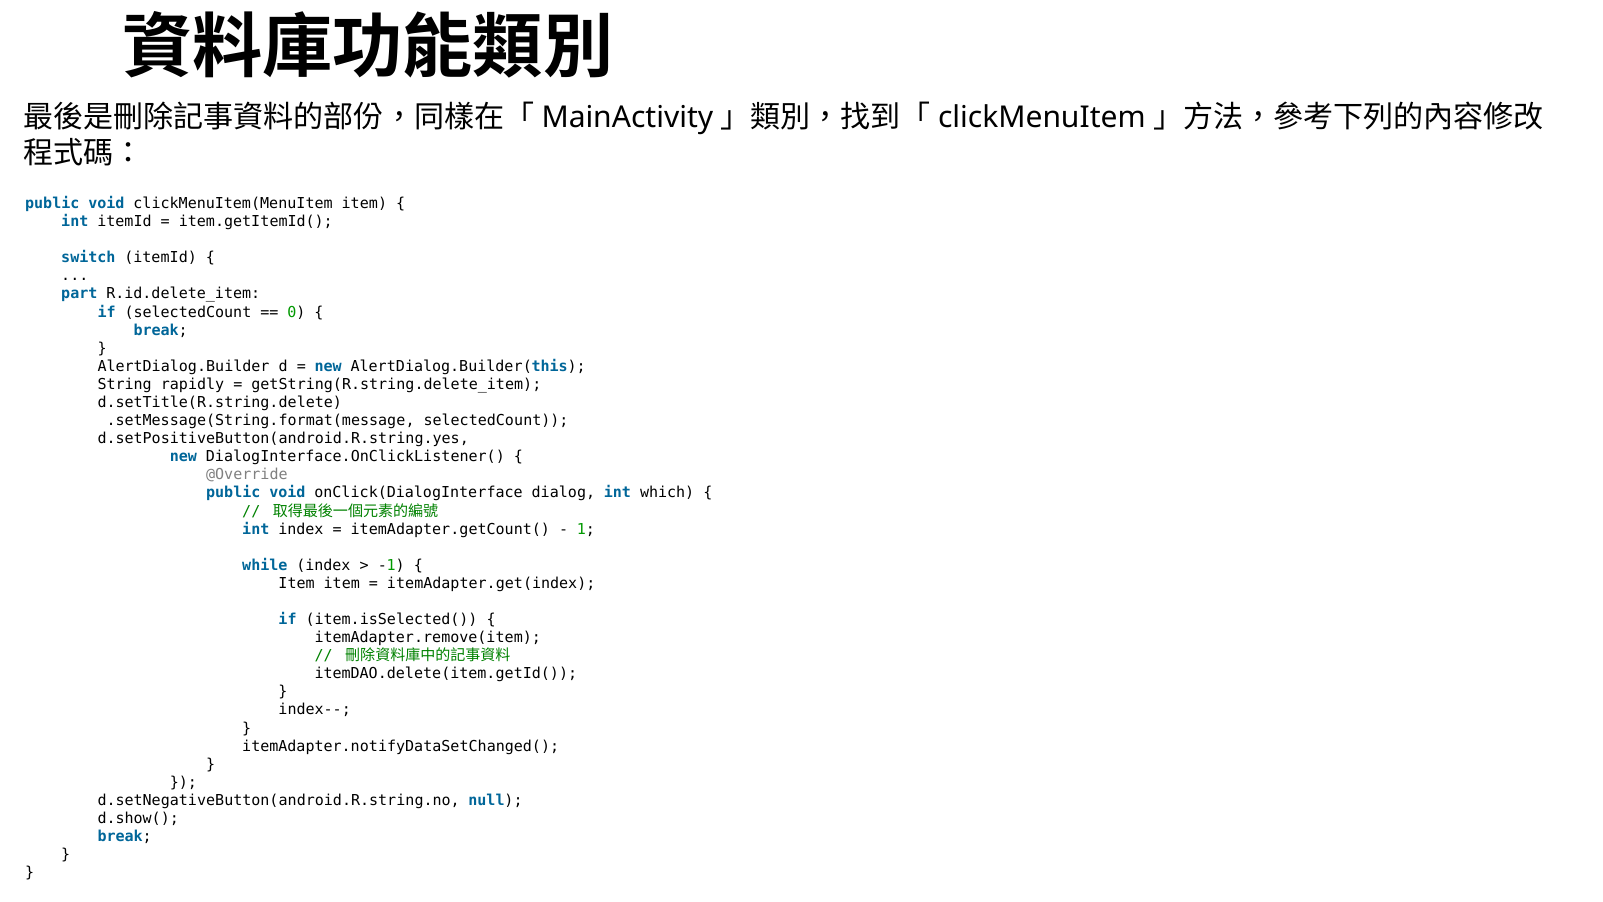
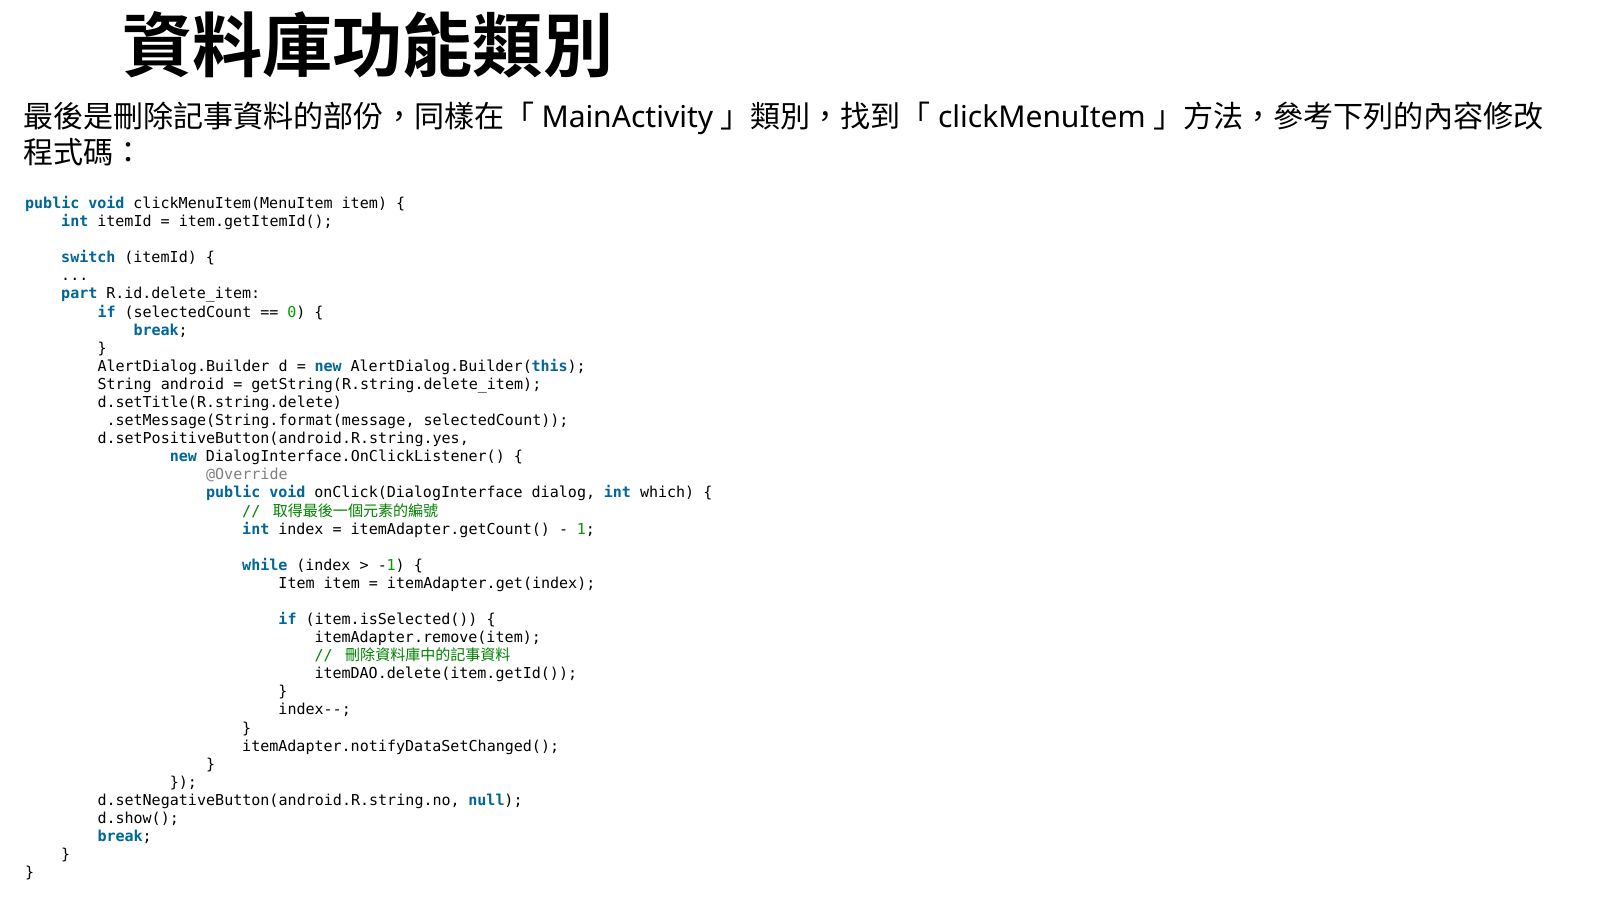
rapidly: rapidly -> android (193, 384)
